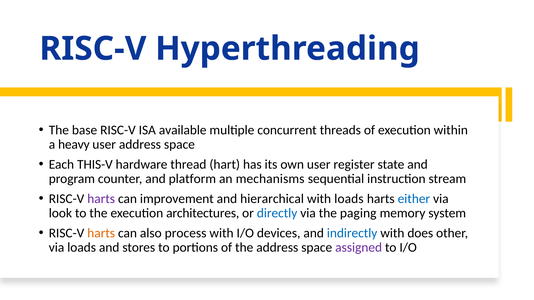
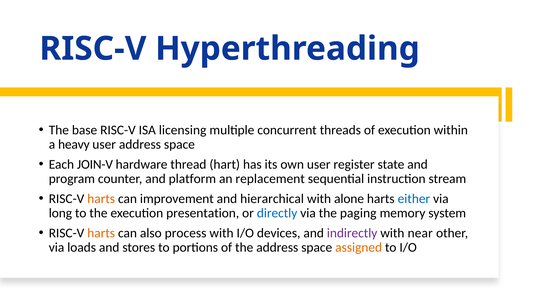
available: available -> licensing (183, 130)
THIS-V: THIS-V -> JOIN-V (95, 165)
mechanisms: mechanisms -> replacement (270, 179)
harts colour: purple -> orange (101, 199)
with loads: loads -> alone (349, 199)
look: look -> long (60, 213)
architectures: architectures -> presentation (203, 213)
indirectly colour: blue -> purple (352, 233)
does: does -> near (420, 233)
assigned colour: purple -> orange (359, 248)
